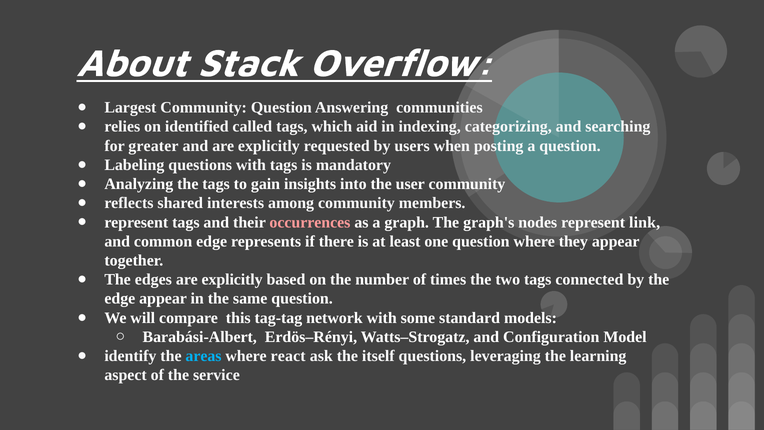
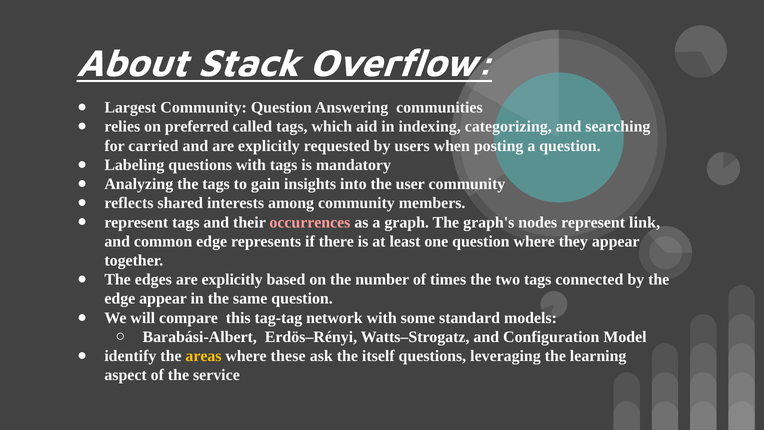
identified: identified -> preferred (197, 127)
greater: greater -> carried (153, 146)
areas colour: light blue -> yellow (203, 356)
react: react -> these (288, 356)
